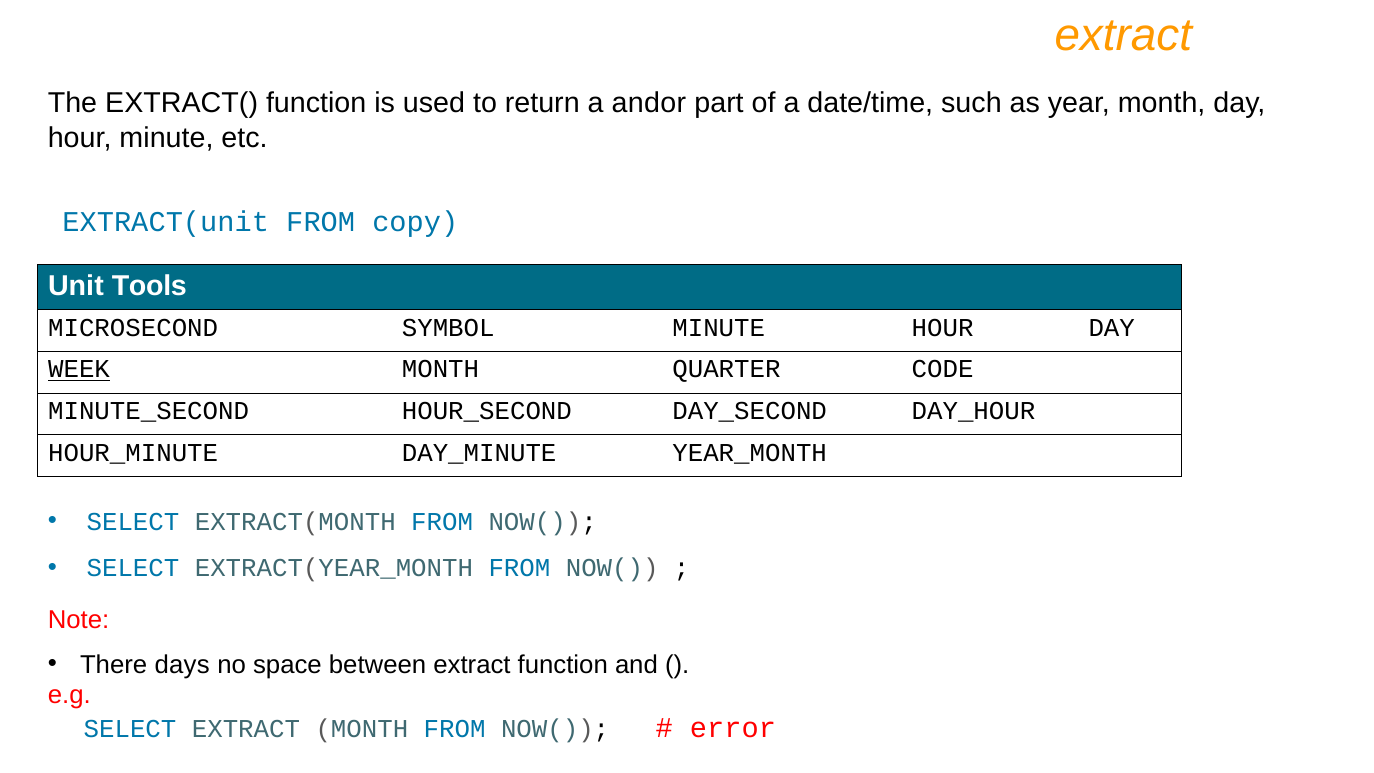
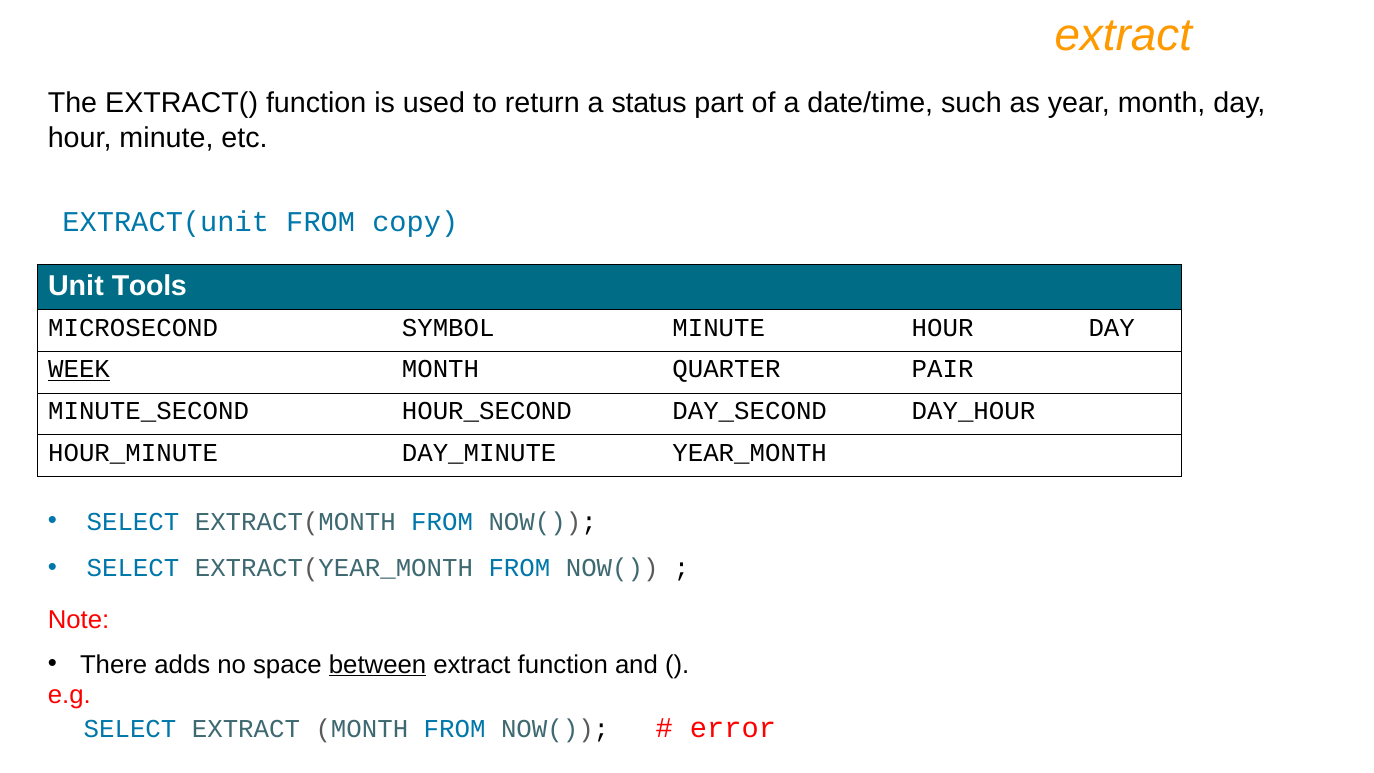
andor: andor -> status (649, 103)
CODE: CODE -> PAIR (943, 369)
days: days -> adds (182, 664)
between underline: none -> present (378, 664)
